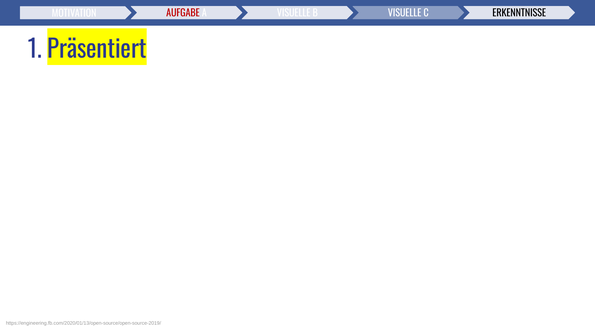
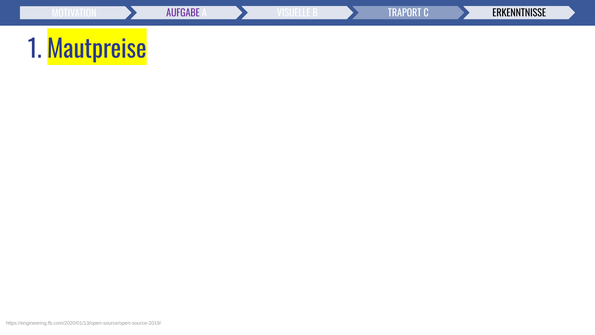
VISUELLE: VISUELLE -> TRAPORT (405, 13)
AUFGABE colour: red -> purple (183, 13)
Präsentiert: Präsentiert -> Mautpreise (97, 50)
